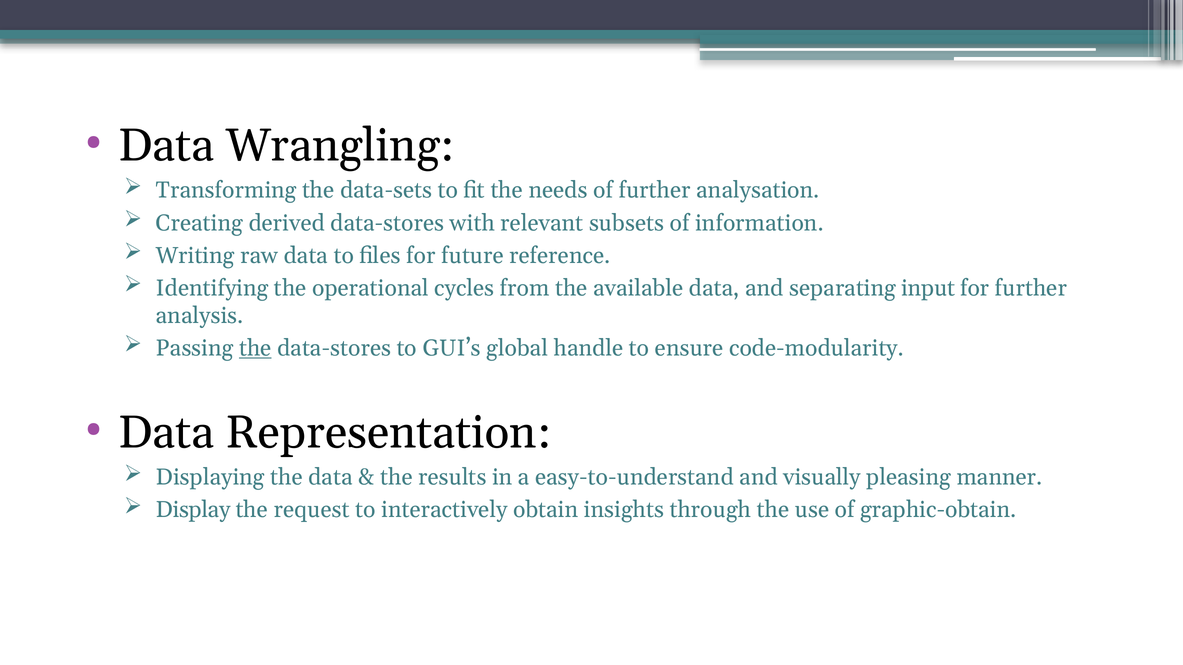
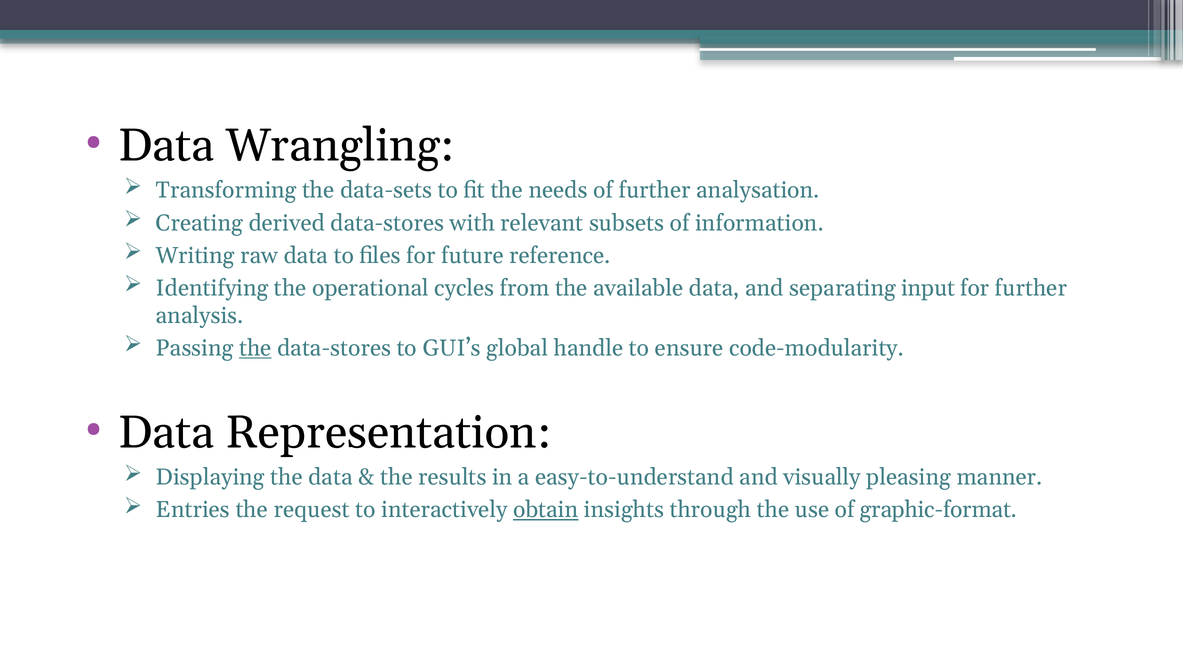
Display: Display -> Entries (193, 510)
obtain underline: none -> present (546, 510)
graphic-obtain: graphic-obtain -> graphic-format (938, 510)
